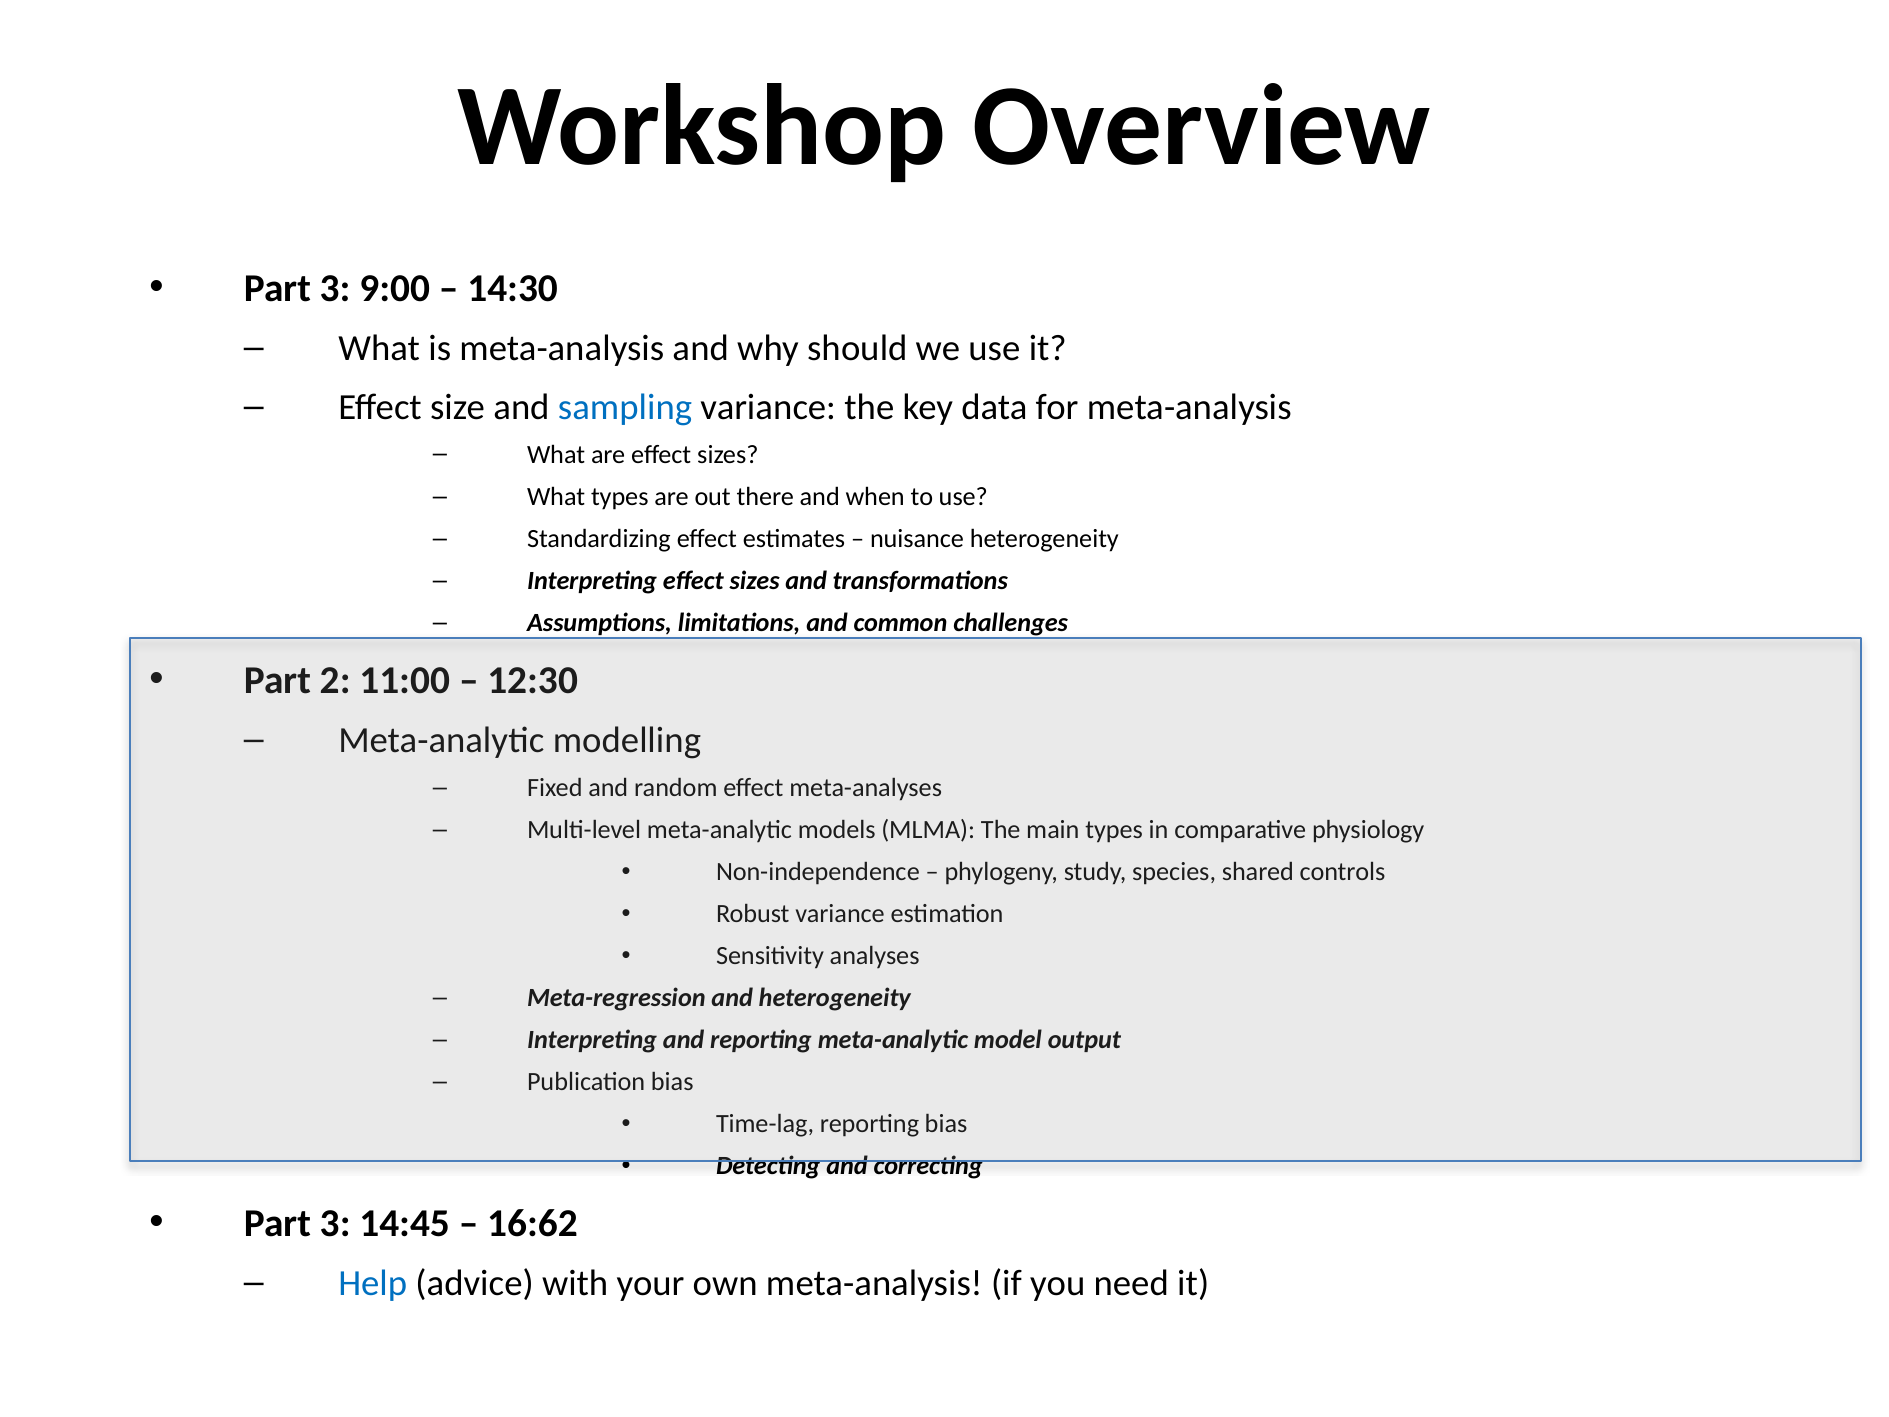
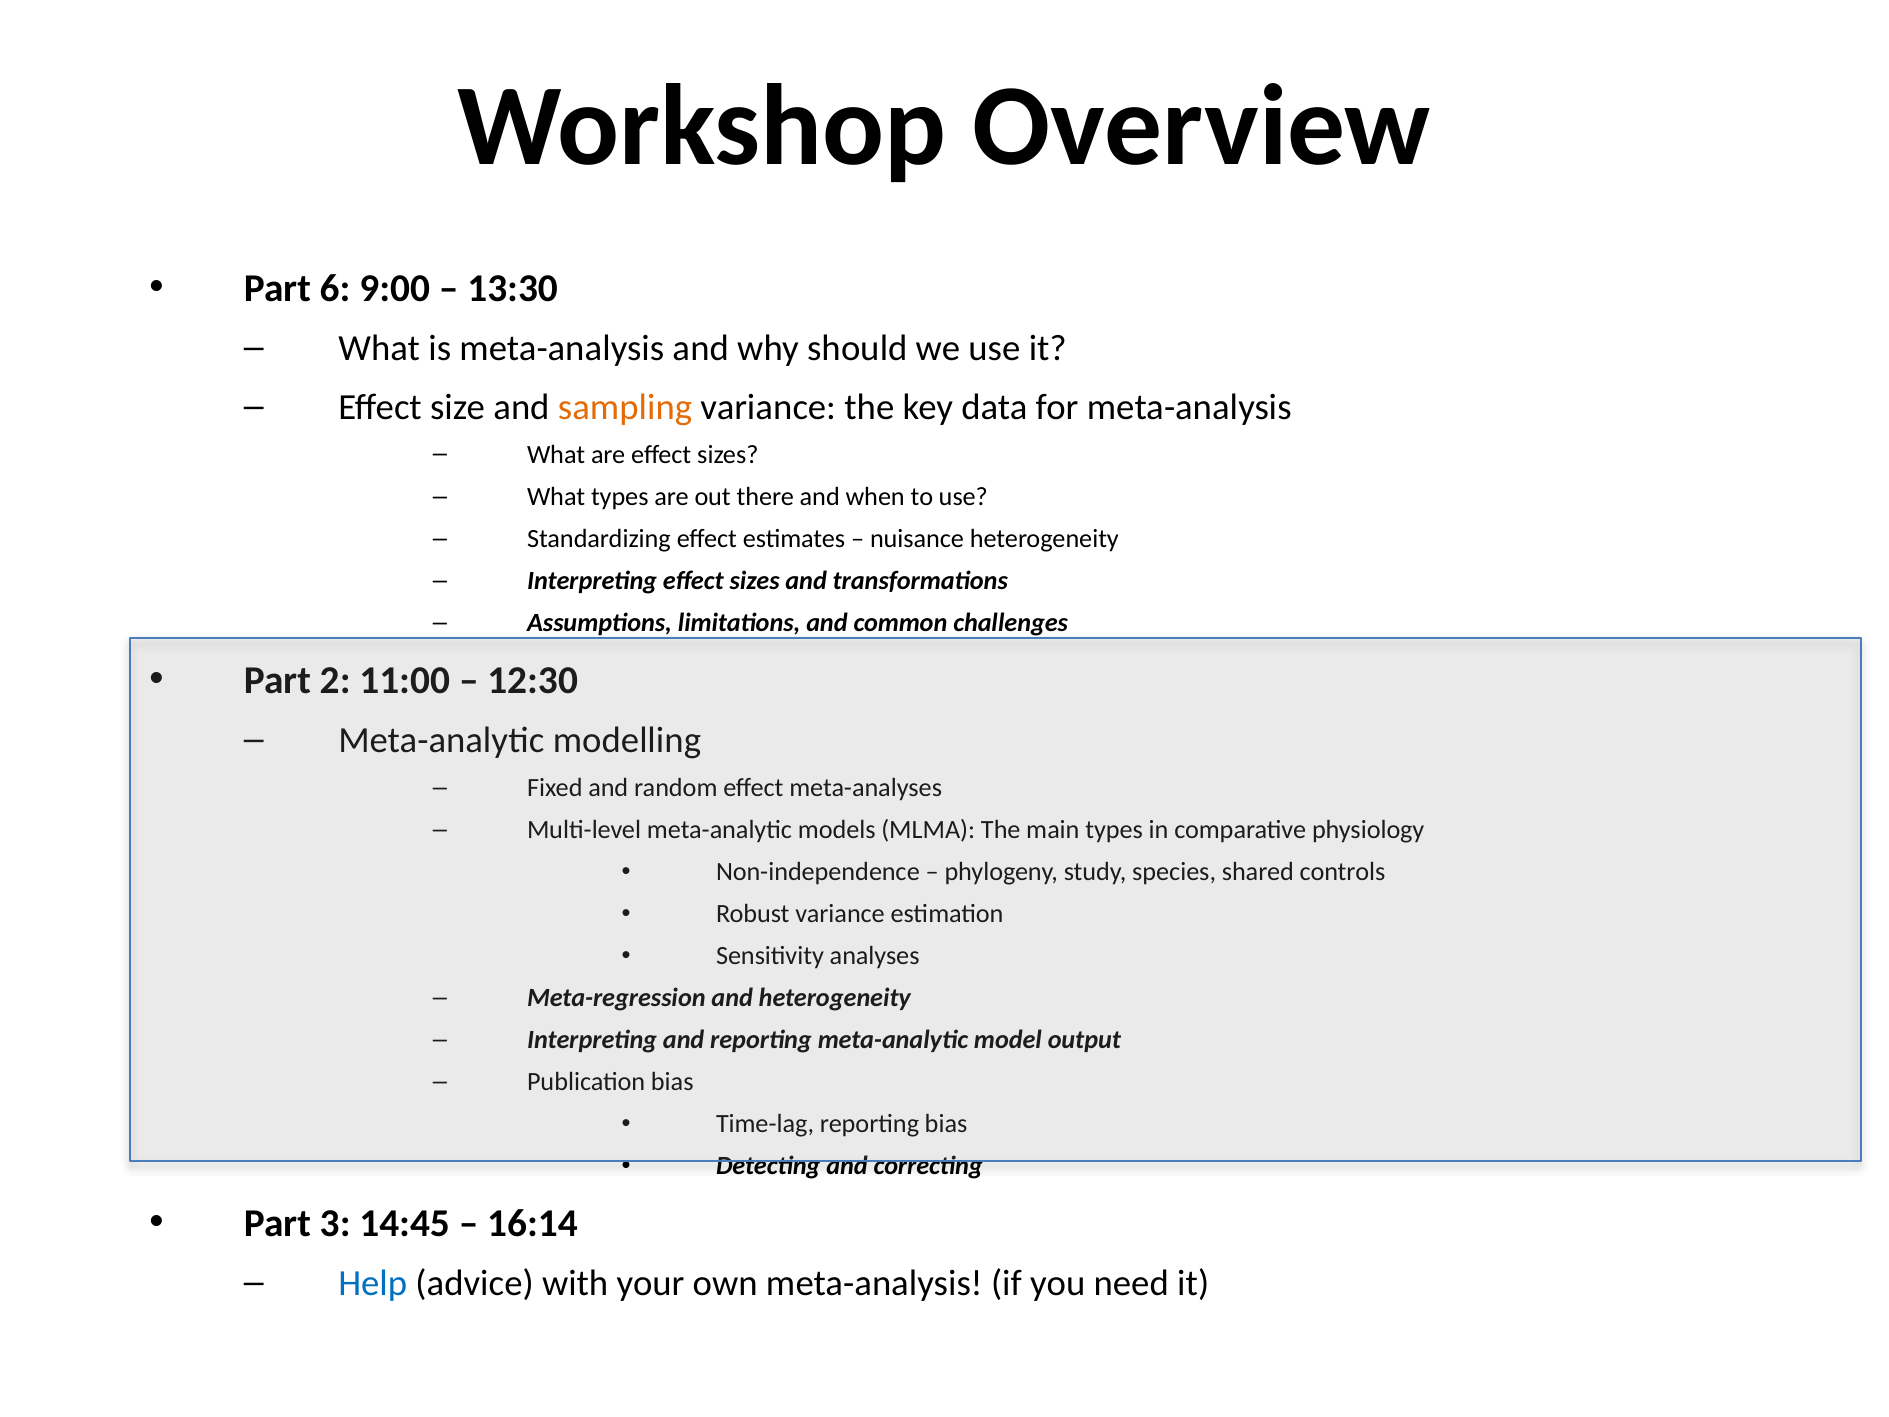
3: 3 -> 6 (335, 288)
14:30: 14:30 -> 13:30 (513, 288)
sampling colour: blue -> orange (625, 407)
16:62: 16:62 -> 16:14 (532, 1223)
